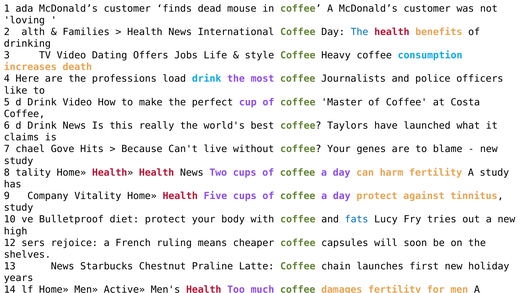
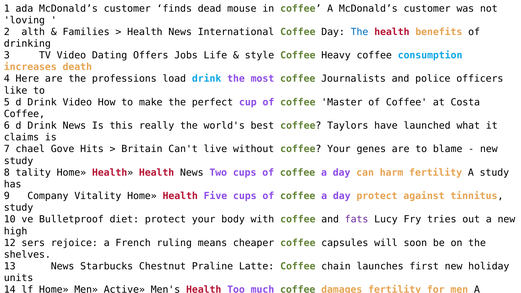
Because: Because -> Britain (142, 149)
fats colour: blue -> purple (357, 219)
years: years -> units (19, 278)
